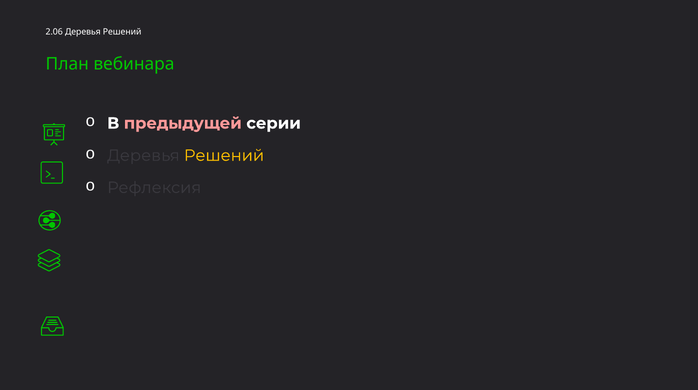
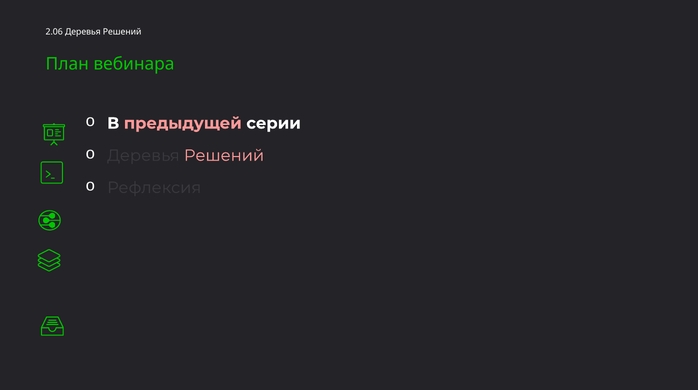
Решений colour: yellow -> pink (224, 155)
